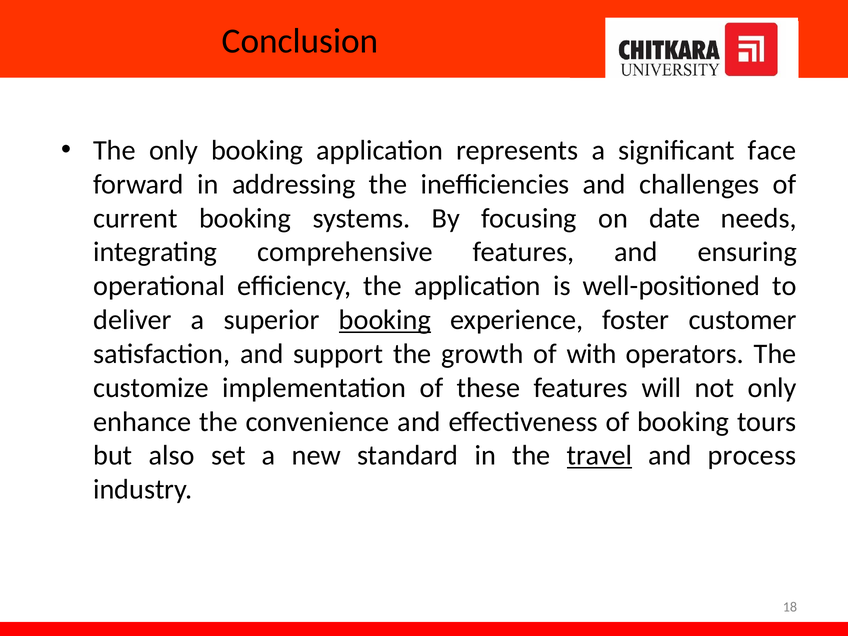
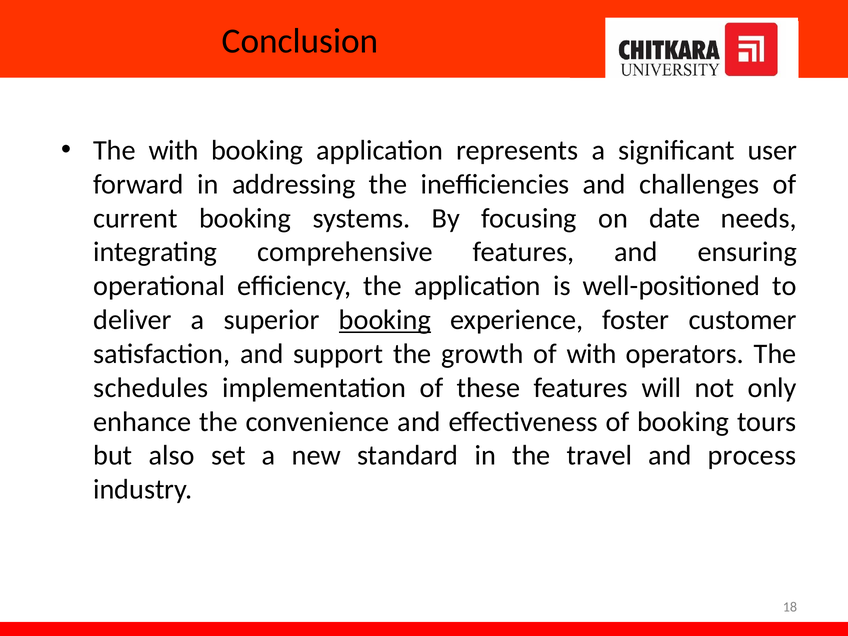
The only: only -> with (174, 150)
face: face -> user (772, 150)
customize: customize -> schedules (151, 388)
travel underline: present -> none (599, 456)
